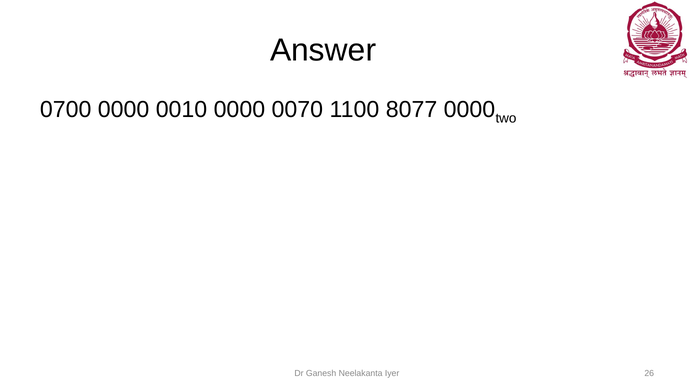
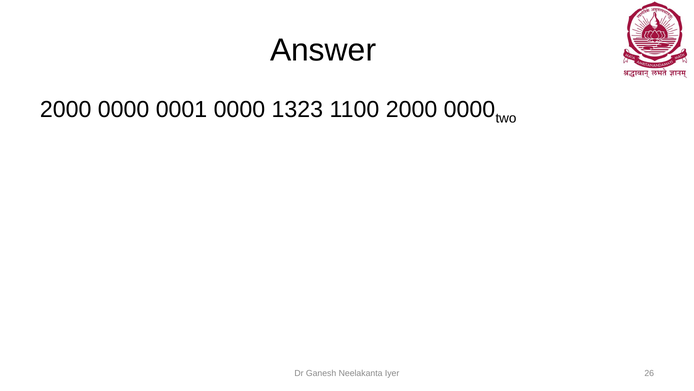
0700: 0700 -> 2000 (66, 109)
0010: 0010 -> 0001 (181, 109)
0070: 0070 -> 1323 (297, 109)
1100 8077: 8077 -> 2000 (412, 109)
